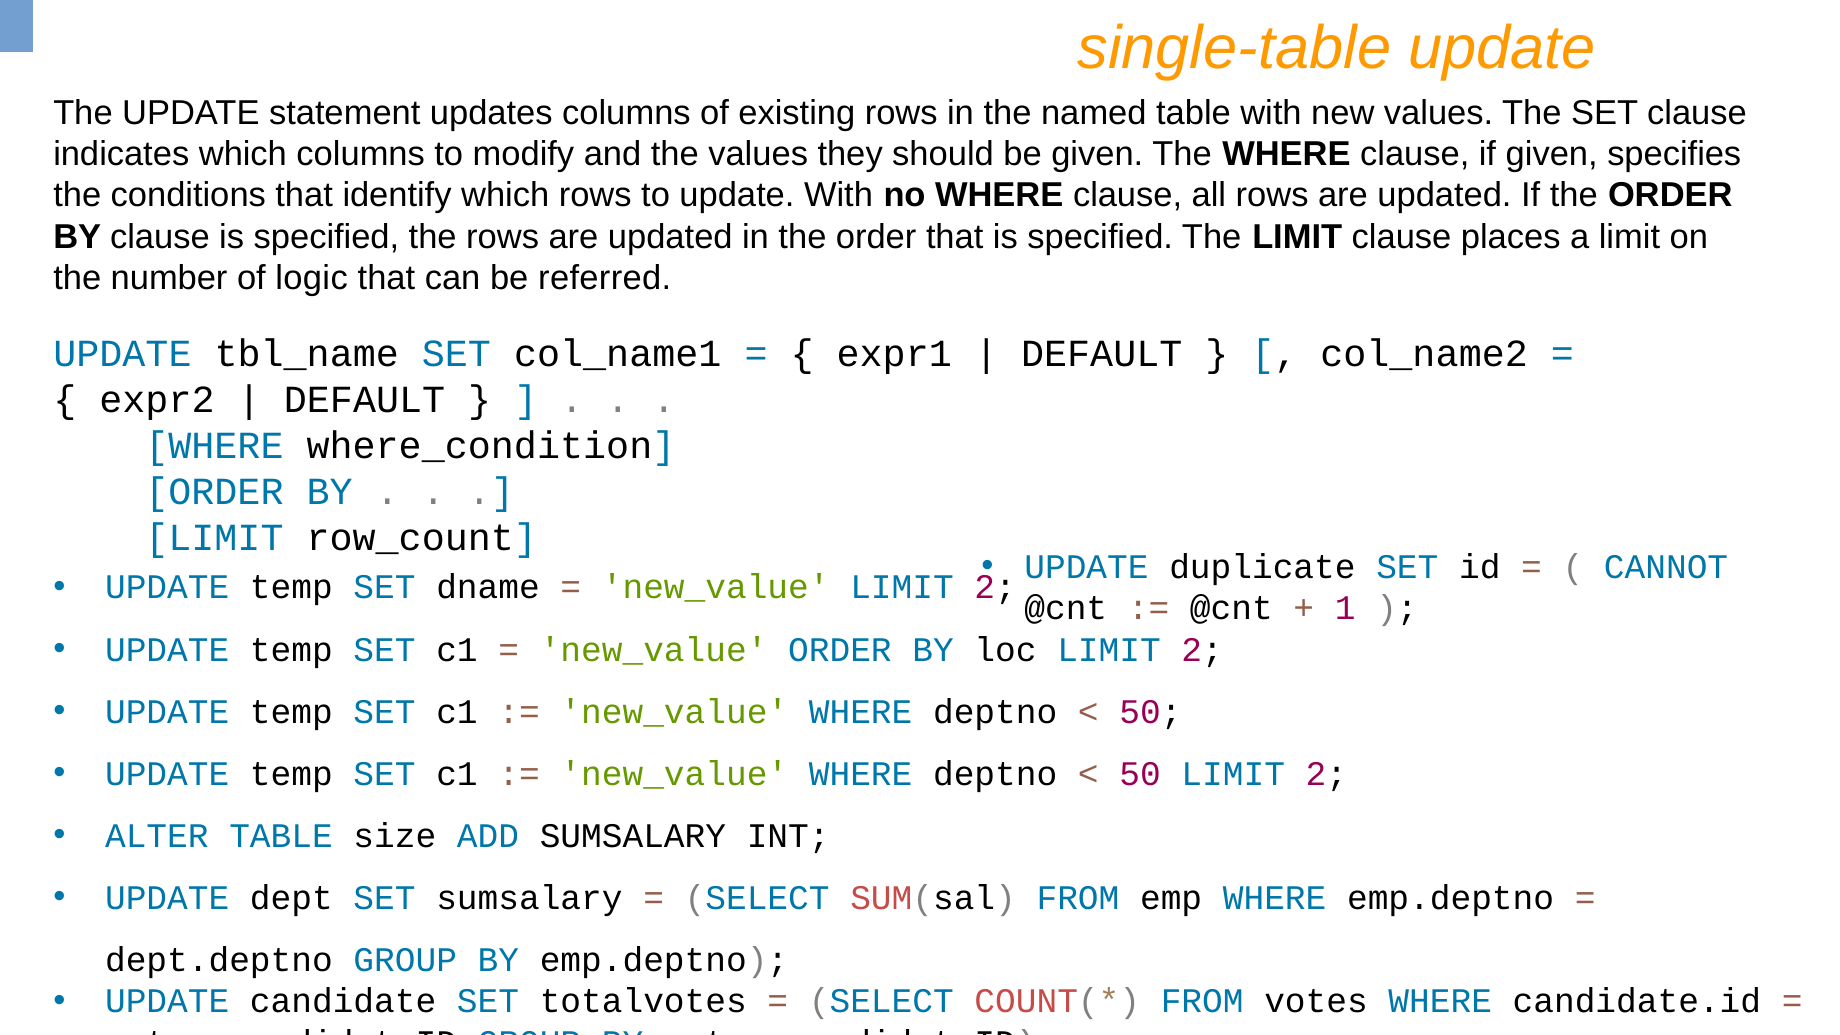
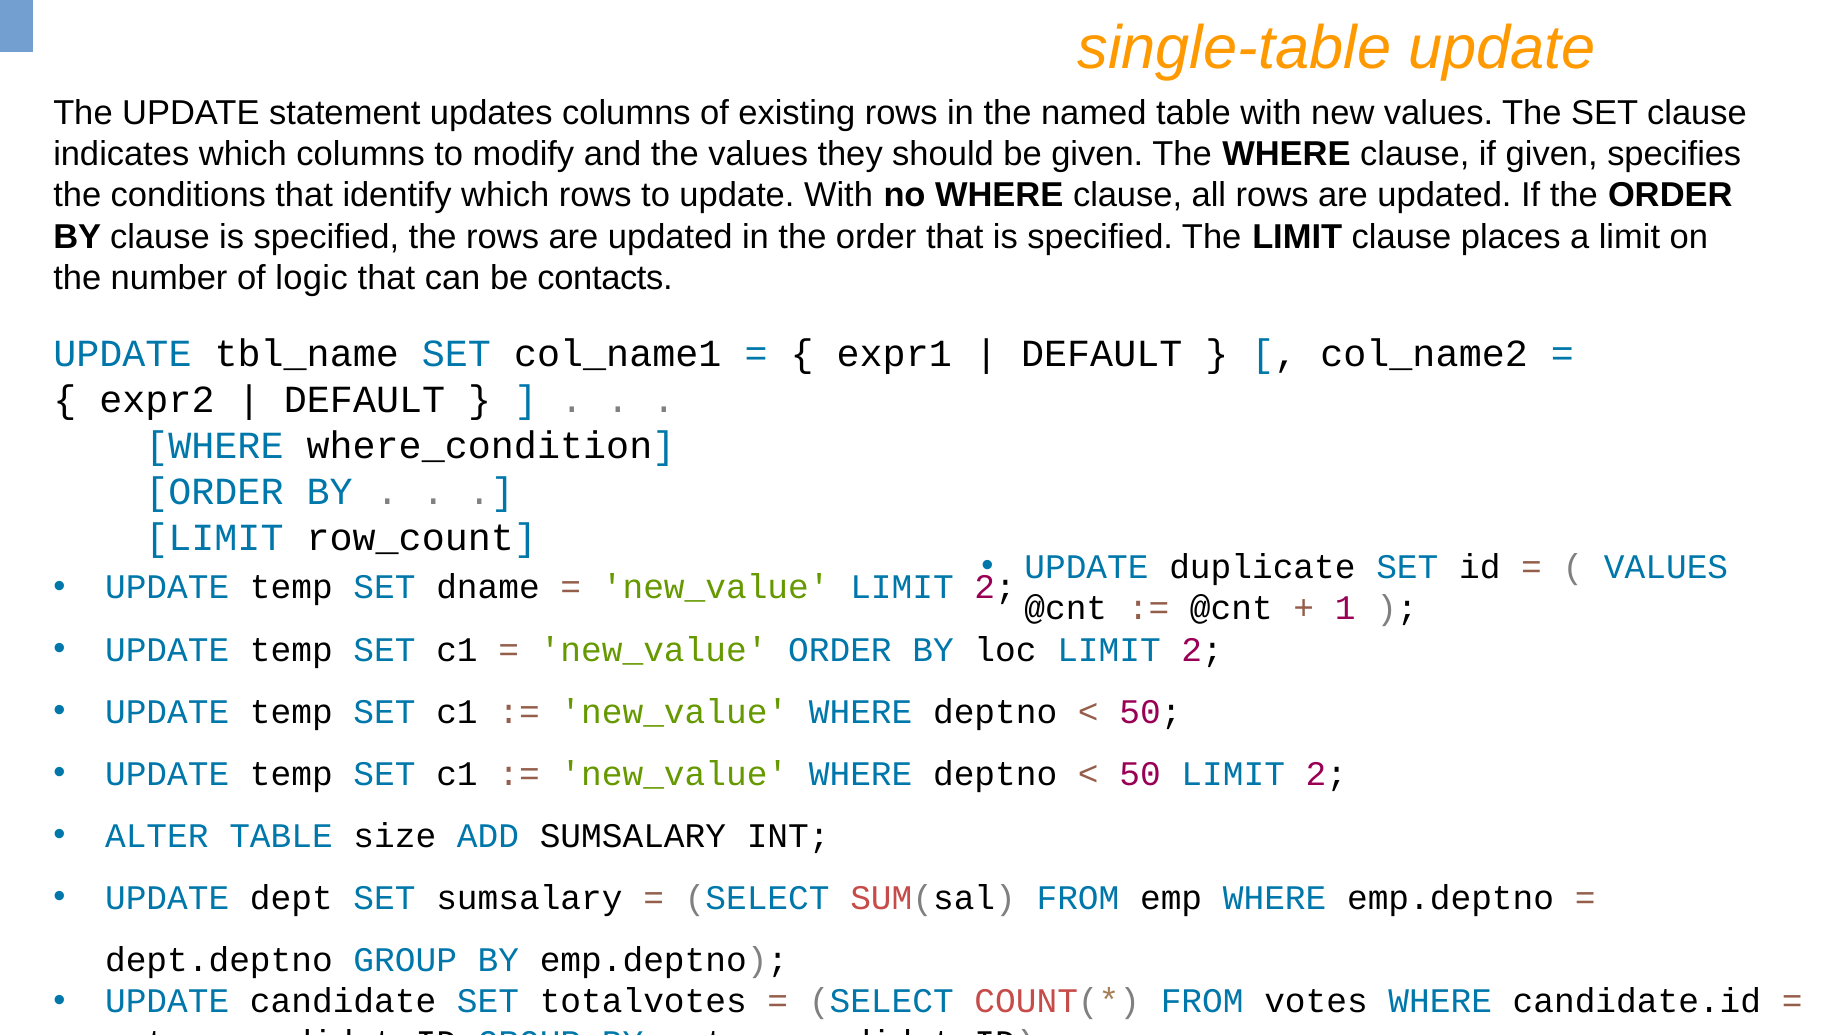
referred: referred -> contacts (605, 278)
CANNOT: CANNOT -> VALUES (1666, 567)
